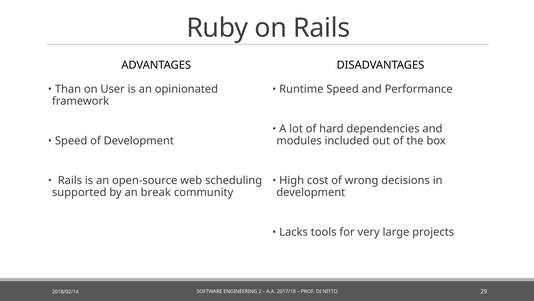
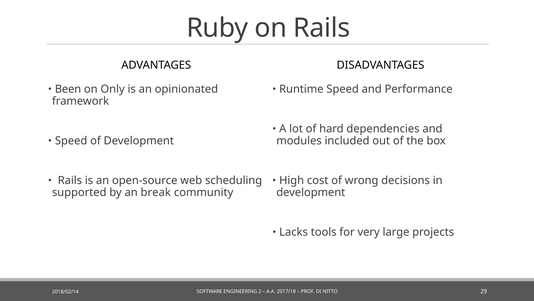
Than: Than -> Been (68, 89)
User: User -> Only (113, 89)
